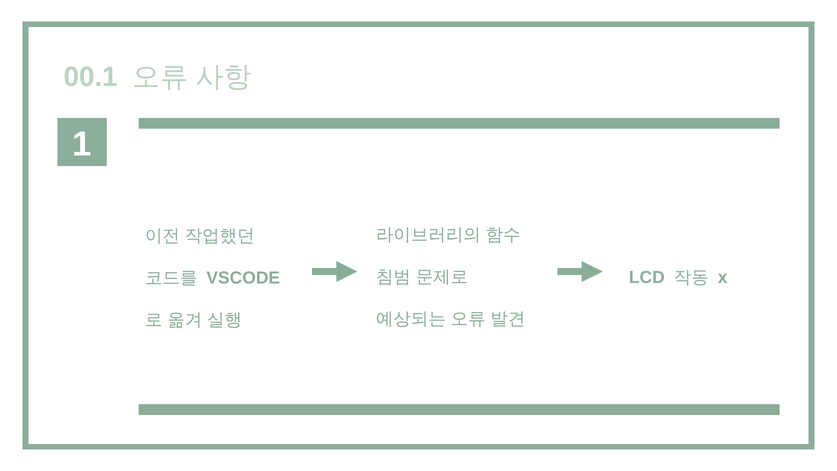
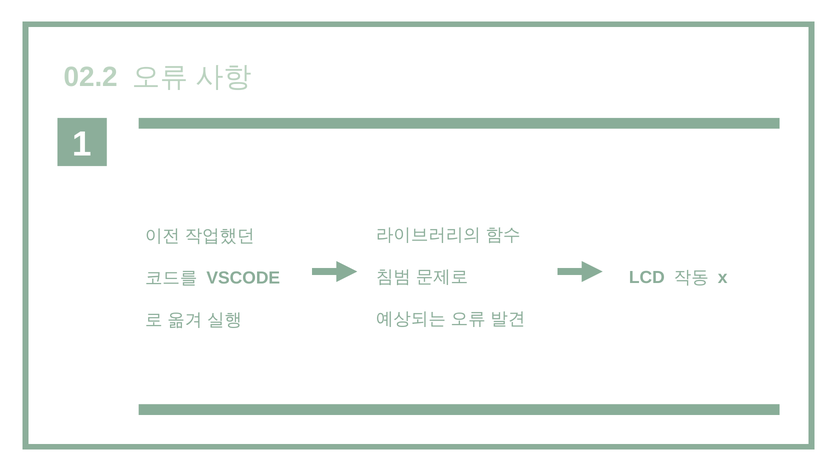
00.1: 00.1 -> 02.2 (91, 77)
